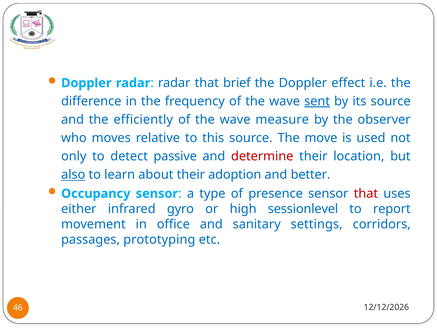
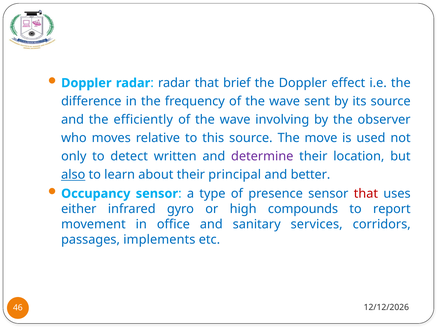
sent underline: present -> none (317, 101)
measure: measure -> involving (282, 120)
passive: passive -> written (175, 156)
determine colour: red -> purple (262, 156)
adoption: adoption -> principal (235, 175)
sessionlevel: sessionlevel -> compounds (303, 209)
settings: settings -> services (317, 224)
prototyping: prototyping -> implements (159, 239)
